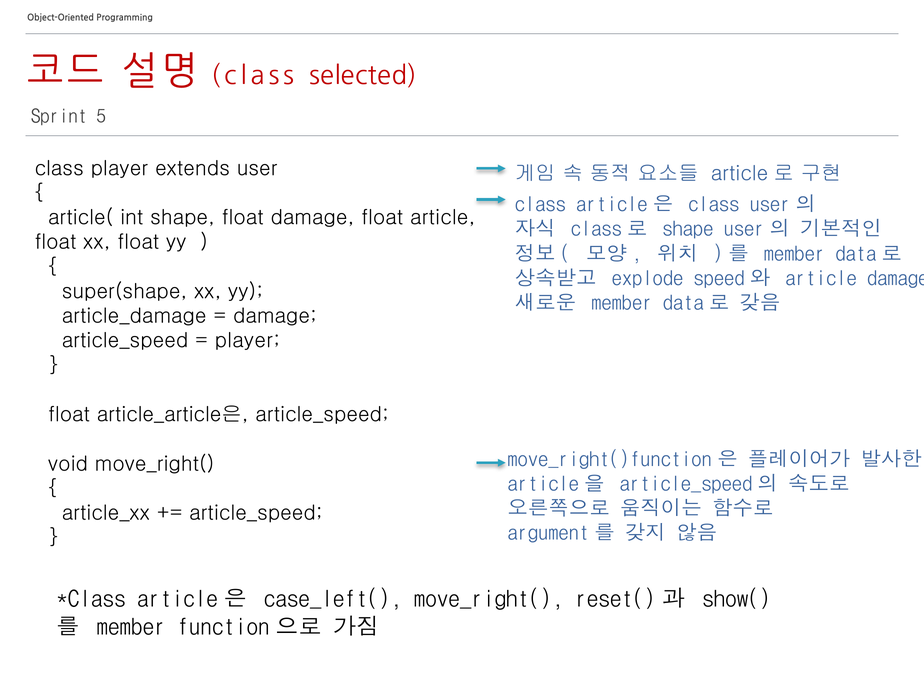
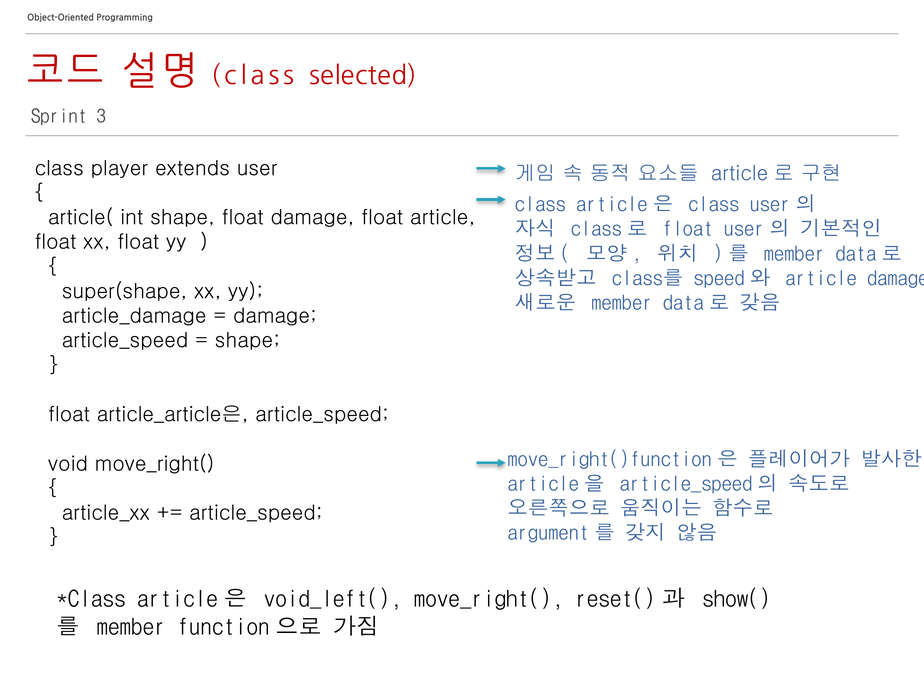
5: 5 -> 3 (101, 116)
shape: shape -> float (688, 229)
explode: explode -> class를 (648, 278)
player: player -> shape (247, 341)
case_left(: case_left( -> void_left( (333, 599)
